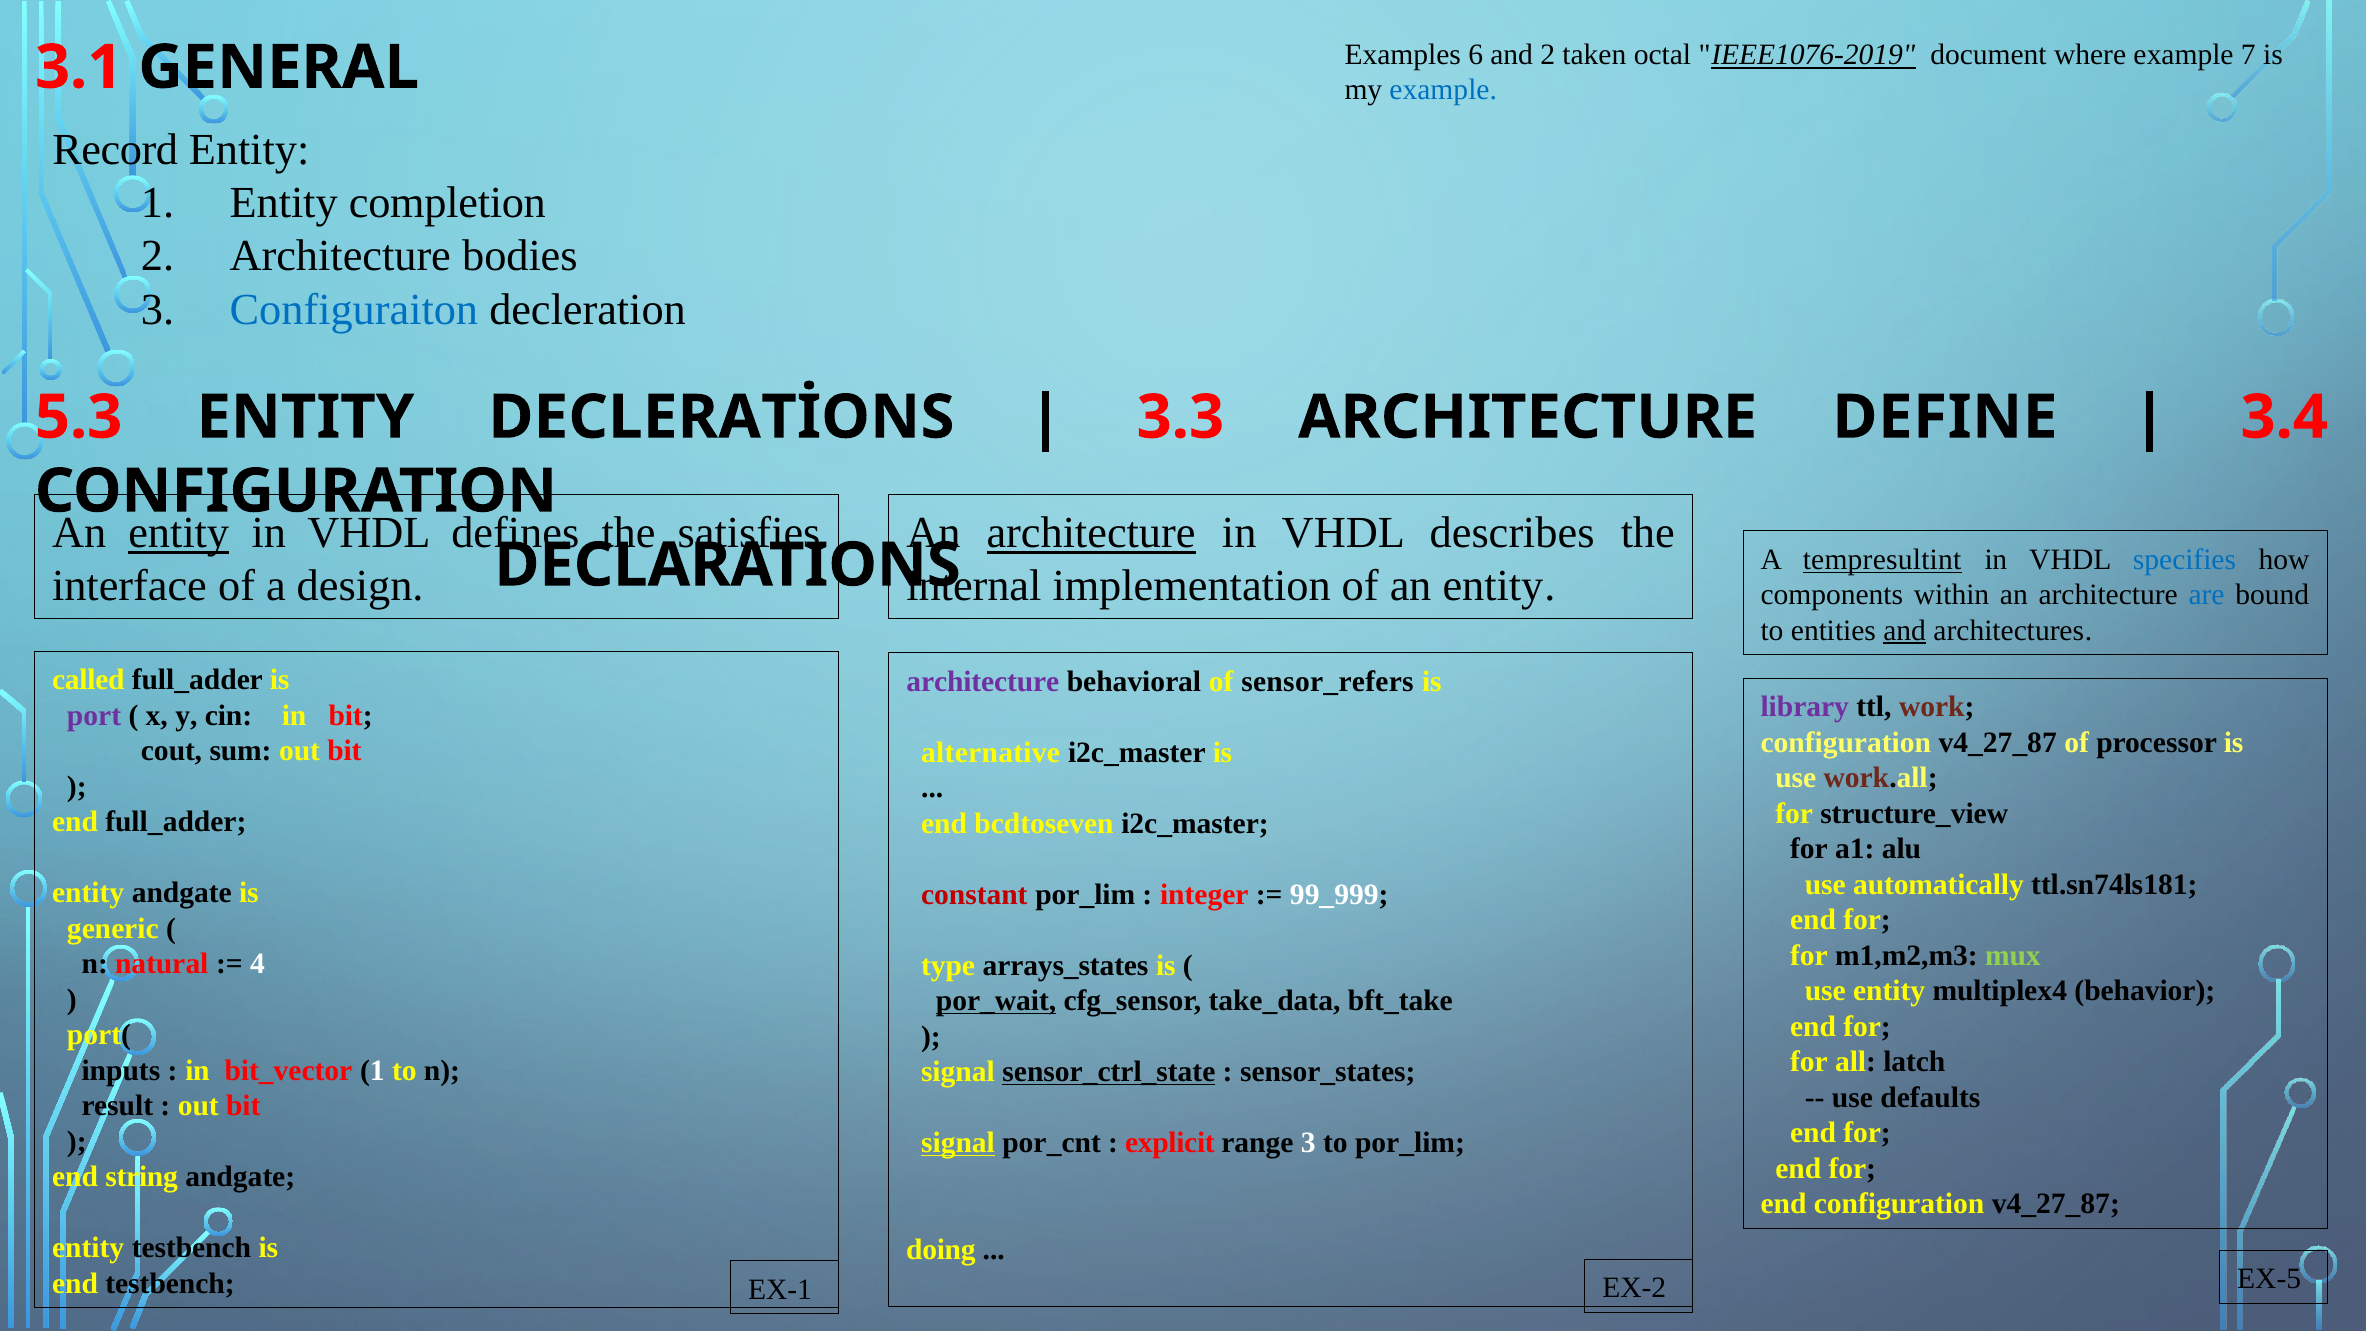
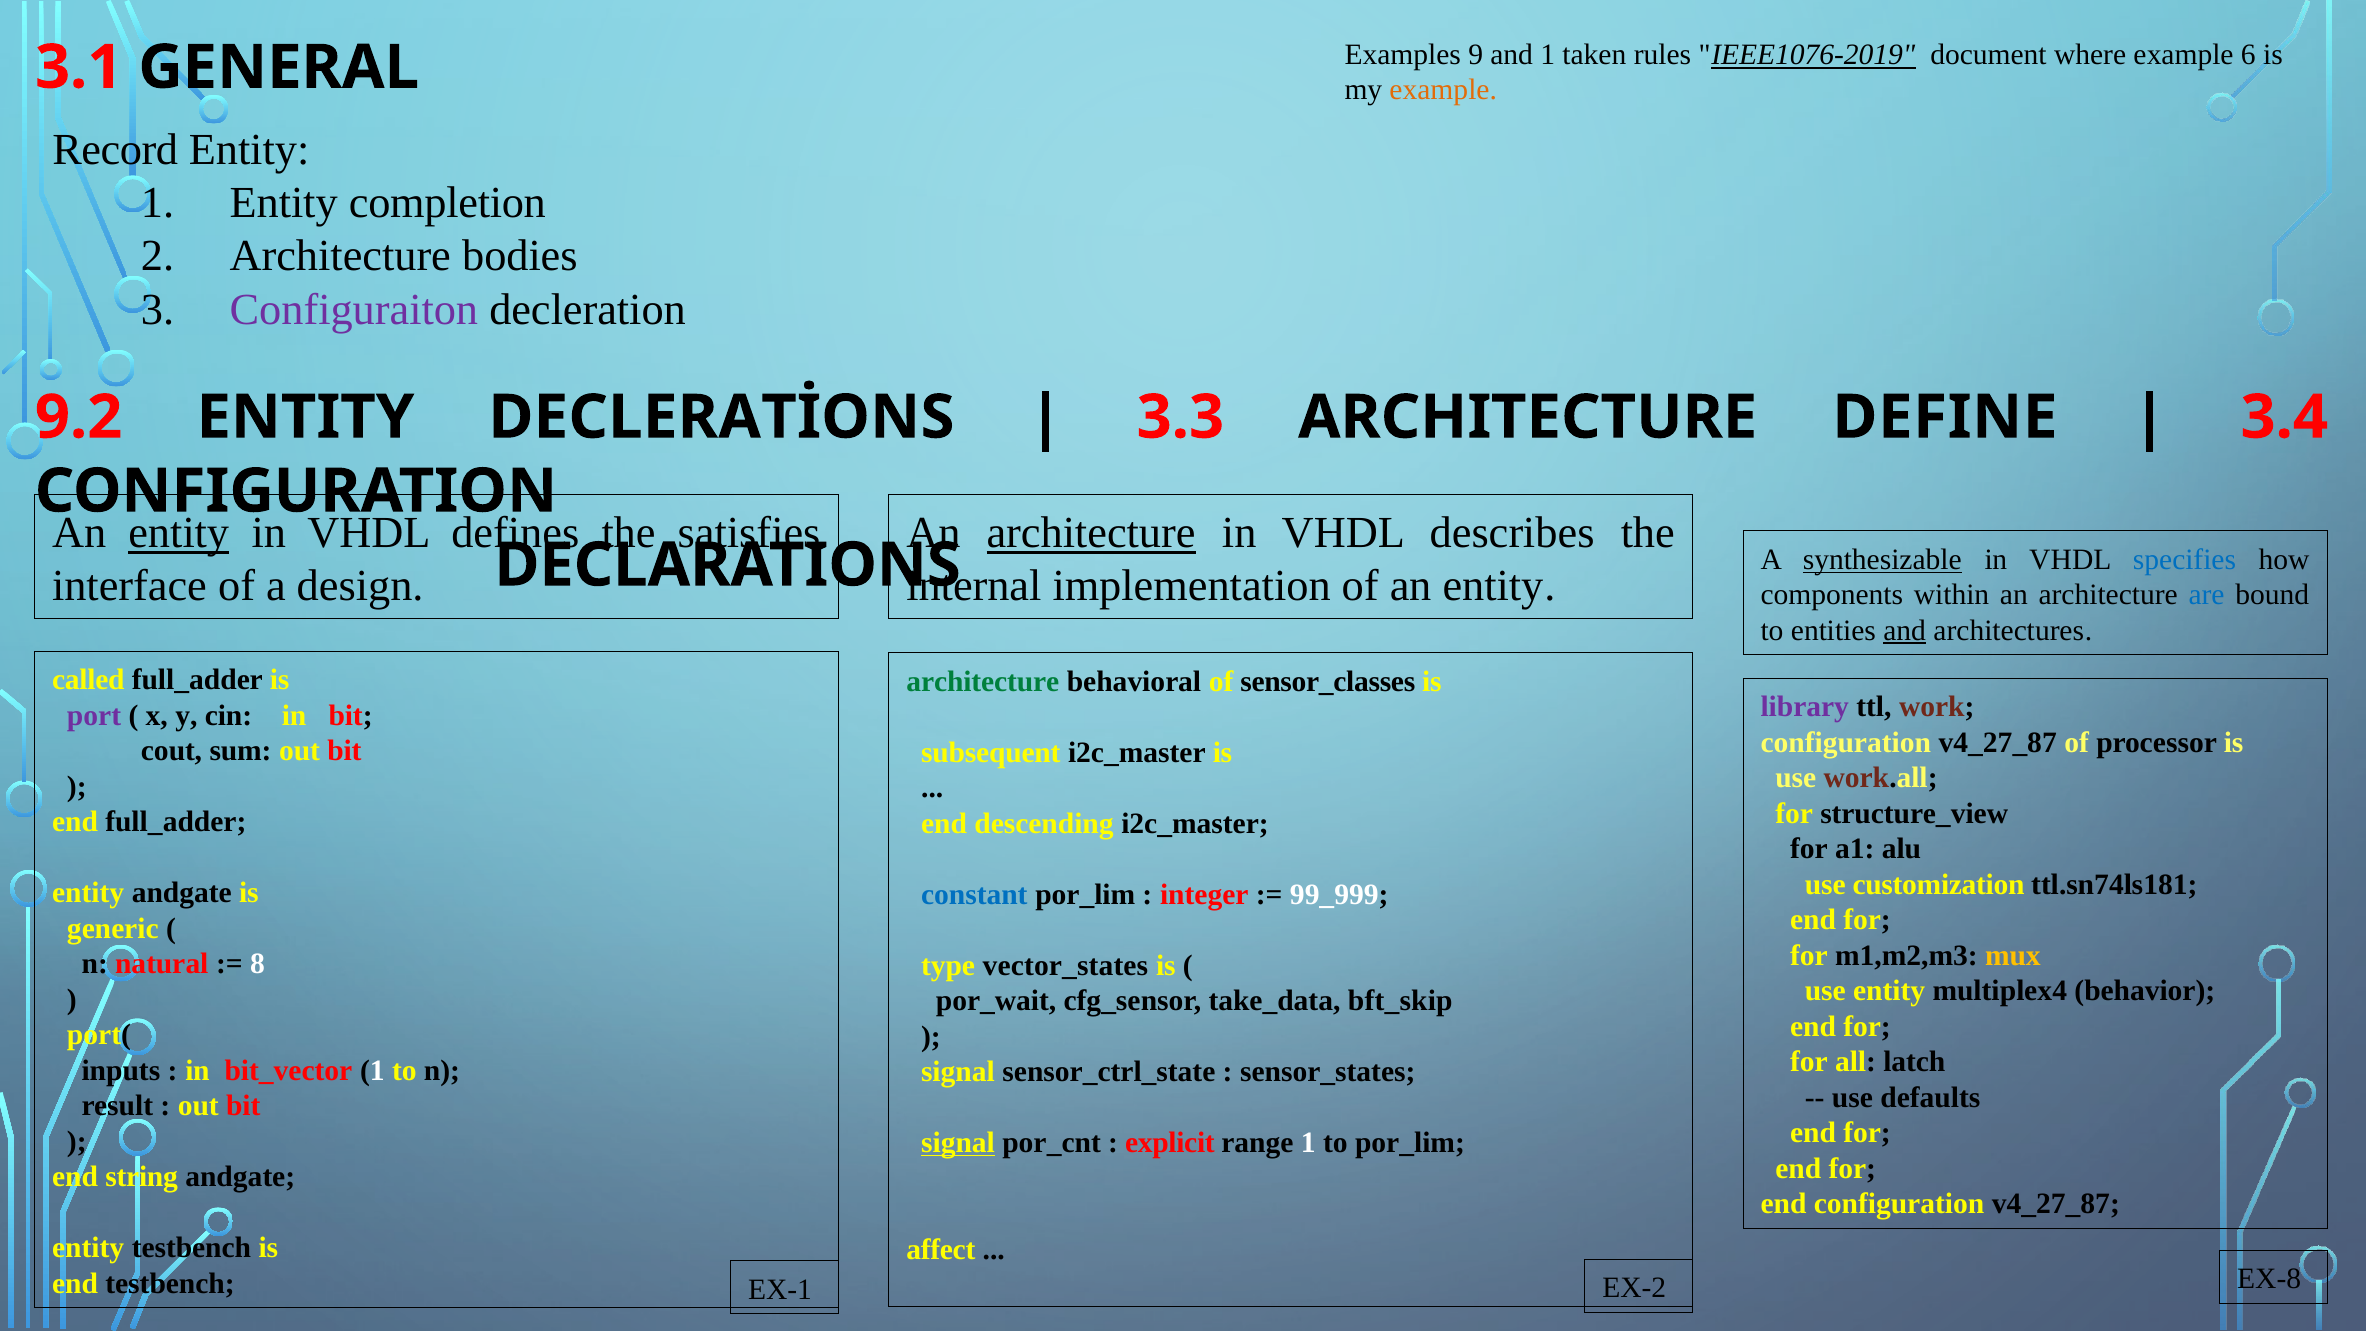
6: 6 -> 9 (1476, 55)
and 2: 2 -> 1 (1548, 55)
octal: octal -> rules (1663, 55)
7: 7 -> 6 (2248, 55)
example colour: blue -> orange (1443, 90)
Configuraiton colour: blue -> purple (354, 309)
5.3: 5.3 -> 9.2 (79, 417)
tempresultint: tempresultint -> synthesizable (1882, 559)
architecture colour: purple -> green (983, 681)
sensor_refers: sensor_refers -> sensor_classes (1328, 681)
alternative: alternative -> subsequent (991, 752)
bcdtoseven: bcdtoseven -> descending (1044, 823)
automatically: automatically -> customization (1939, 885)
constant colour: red -> blue (974, 894)
mux colour: light green -> yellow (2013, 956)
4: 4 -> 8 (257, 964)
arrays_states: arrays_states -> vector_states (1065, 965)
por_wait underline: present -> none (996, 1001)
bft_take: bft_take -> bft_skip (1400, 1001)
sensor_ctrl_state underline: present -> none (1109, 1072)
range 3: 3 -> 1 (1308, 1143)
doing: doing -> affect (941, 1249)
EX-5: EX-5 -> EX-8 (2269, 1279)
